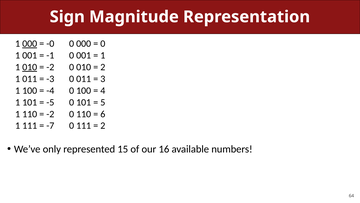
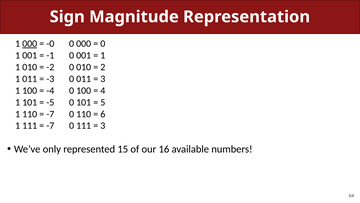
010 underline: present -> none (30, 67)
-2: -2 -> -7 (50, 114)
2: 2 -> 3 (103, 125)
